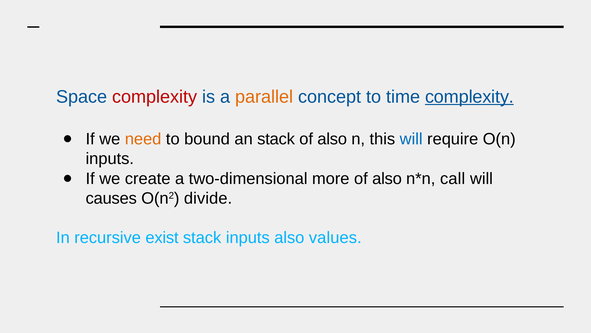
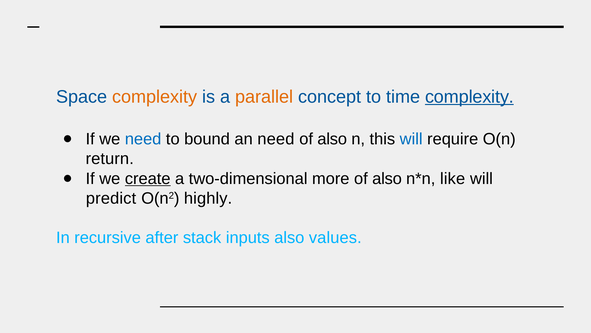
complexity colour: red -> orange (155, 97)
need colour: orange -> blue (143, 139)
an stack: stack -> need (276, 139)
inputs: inputs -> return (110, 159)
create underline: none -> present (148, 178)
call: call -> like (453, 178)
causes: causes -> predict (111, 198)
divide: divide -> highly (208, 198)
exist: exist -> after (162, 237)
